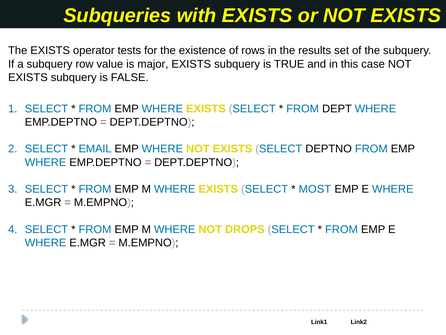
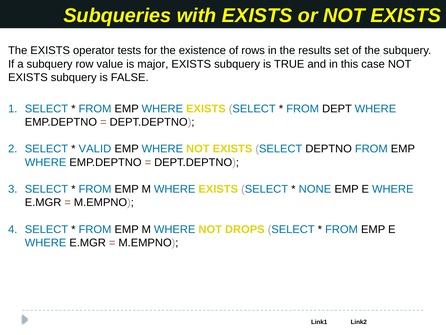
EMAIL: EMAIL -> VALID (95, 149)
MOST: MOST -> NONE (315, 189)
